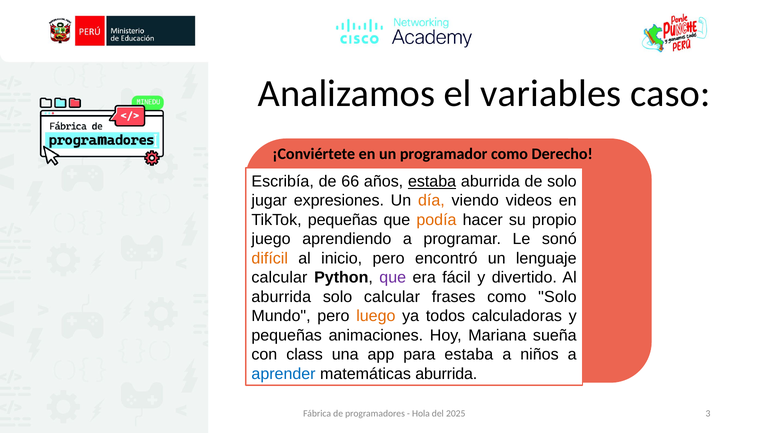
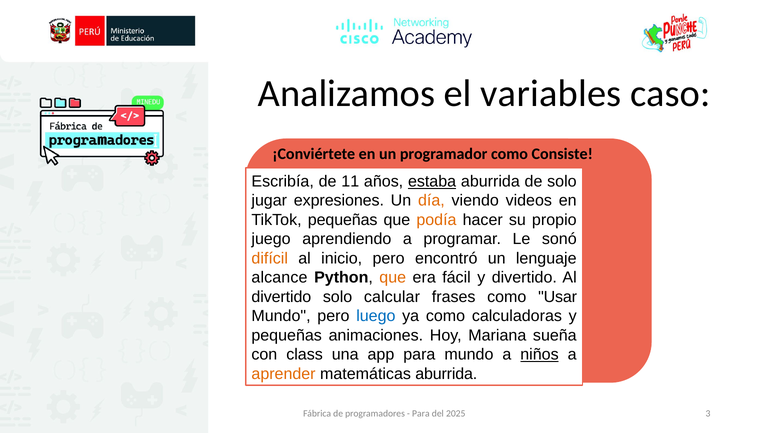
Derecho: Derecho -> Consiste (562, 154)
66: 66 -> 11 (350, 181)
calcular: calcular -> alcance (279, 277)
que colour: purple -> orange (393, 277)
aburrida: aburrida -> divertido (281, 297)
como Solo: Solo -> Usar (558, 297)
luego colour: orange -> blue (376, 316)
ya todos: todos -> como (446, 316)
para estaba: estaba -> mundo (469, 354)
niños underline: none -> present (539, 354)
aprender colour: blue -> orange (284, 374)
Hola: Hola -> Para (421, 413)
